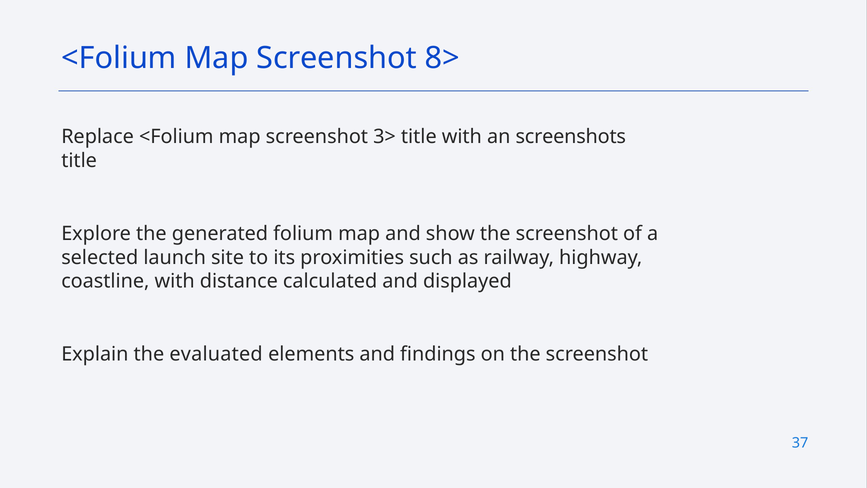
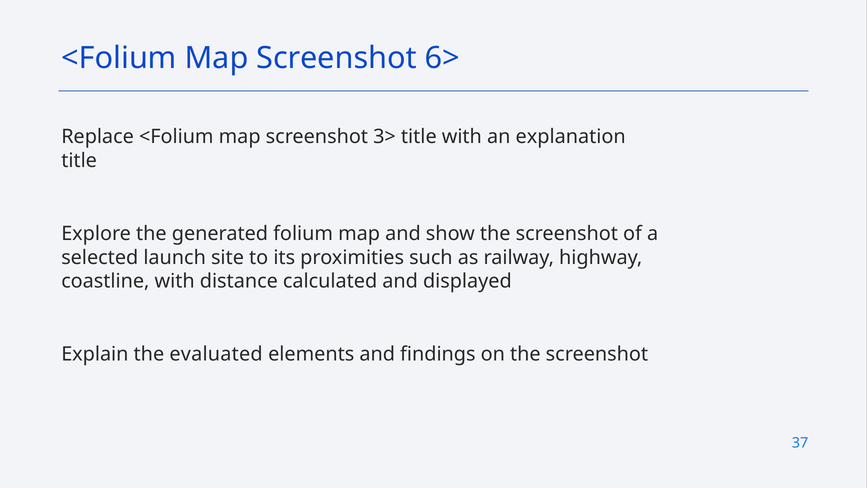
8>: 8> -> 6> (442, 58)
screenshots: screenshots -> explanation (571, 137)
